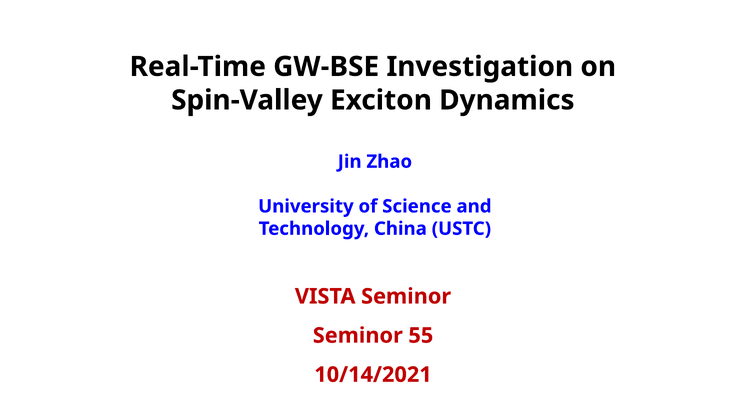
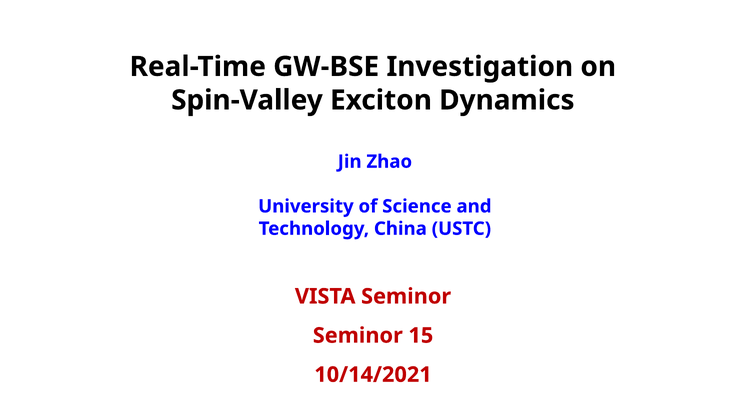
55: 55 -> 15 (421, 336)
